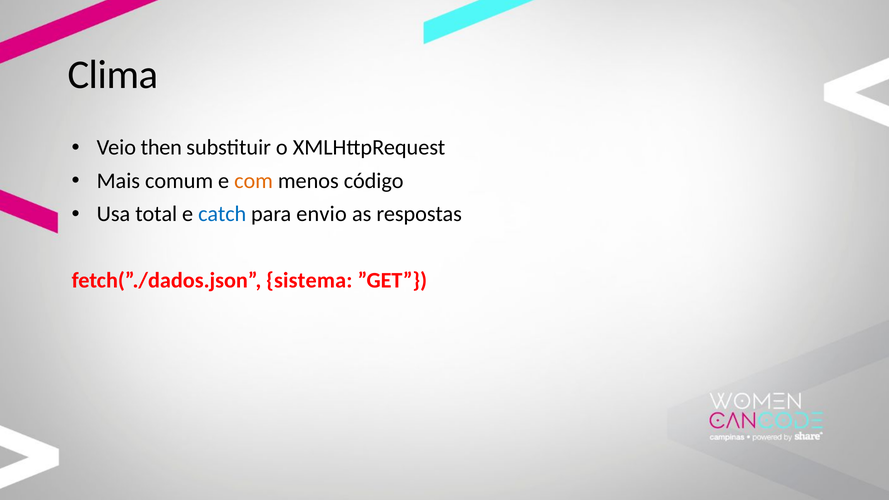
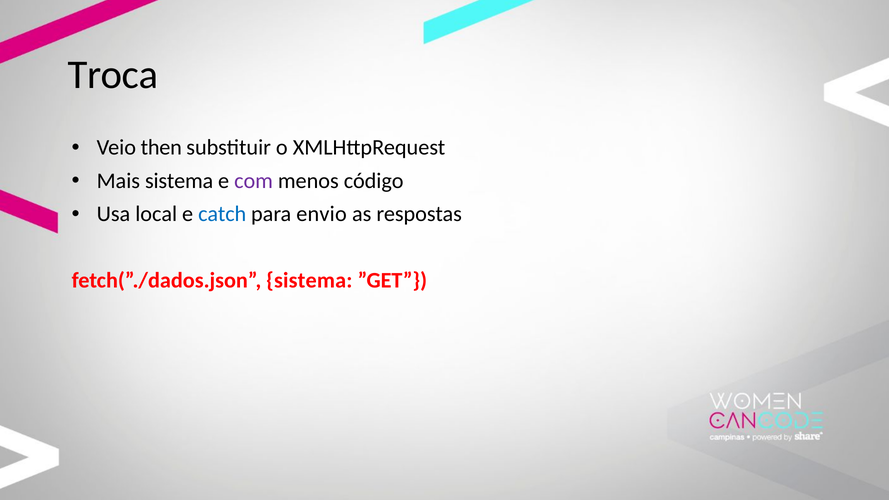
Clima: Clima -> Troca (113, 75)
Mais comum: comum -> sistema (179, 181)
com colour: orange -> purple (254, 181)
total: total -> local (156, 214)
